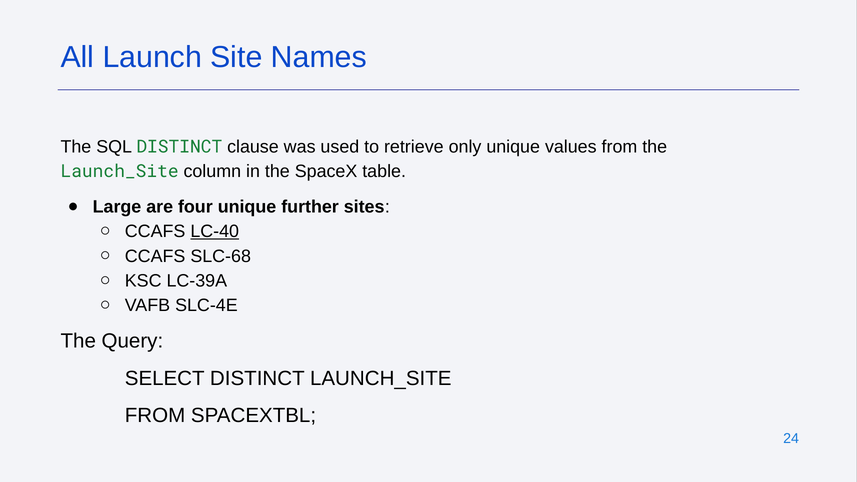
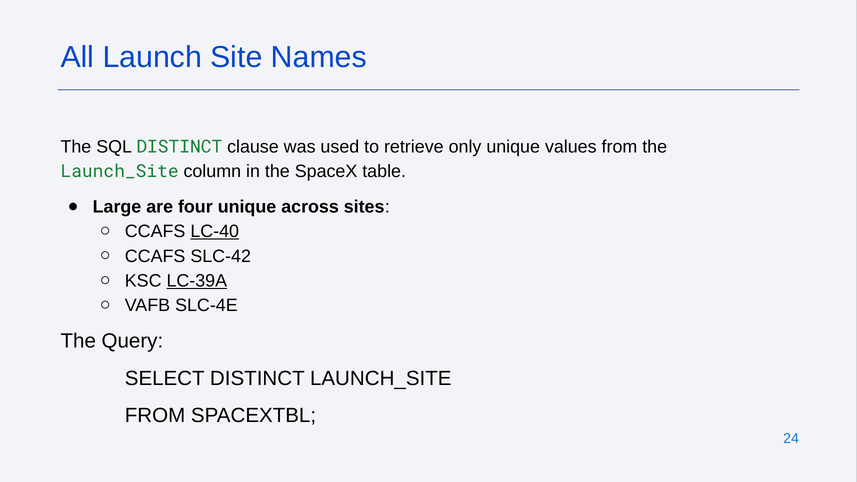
further: further -> across (310, 207)
SLC-68: SLC-68 -> SLC-42 (221, 256)
LC-39A underline: none -> present (197, 281)
